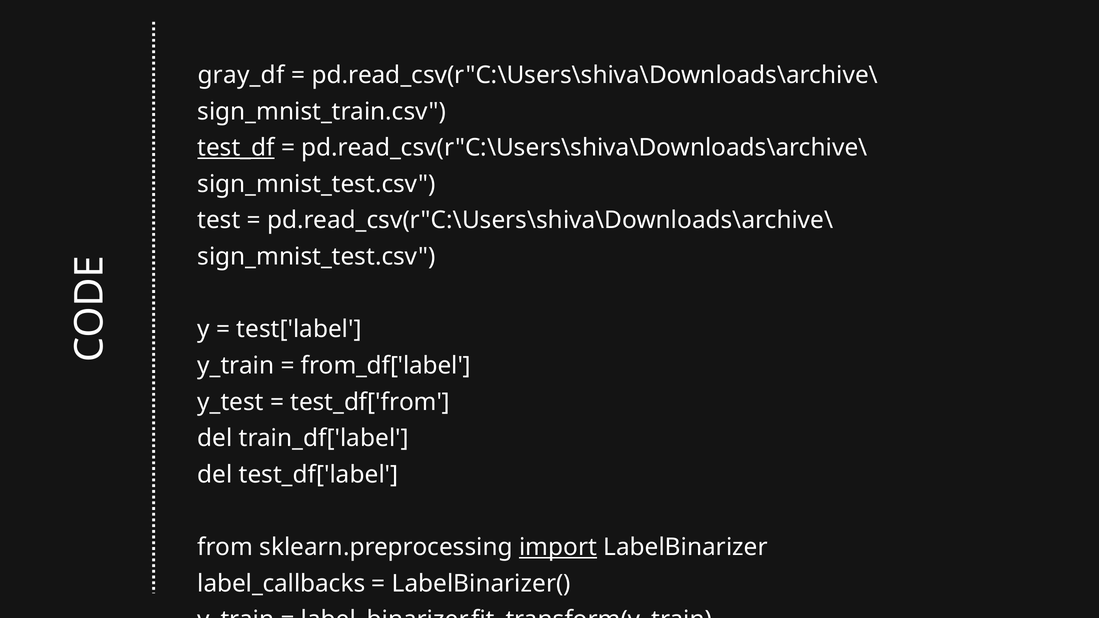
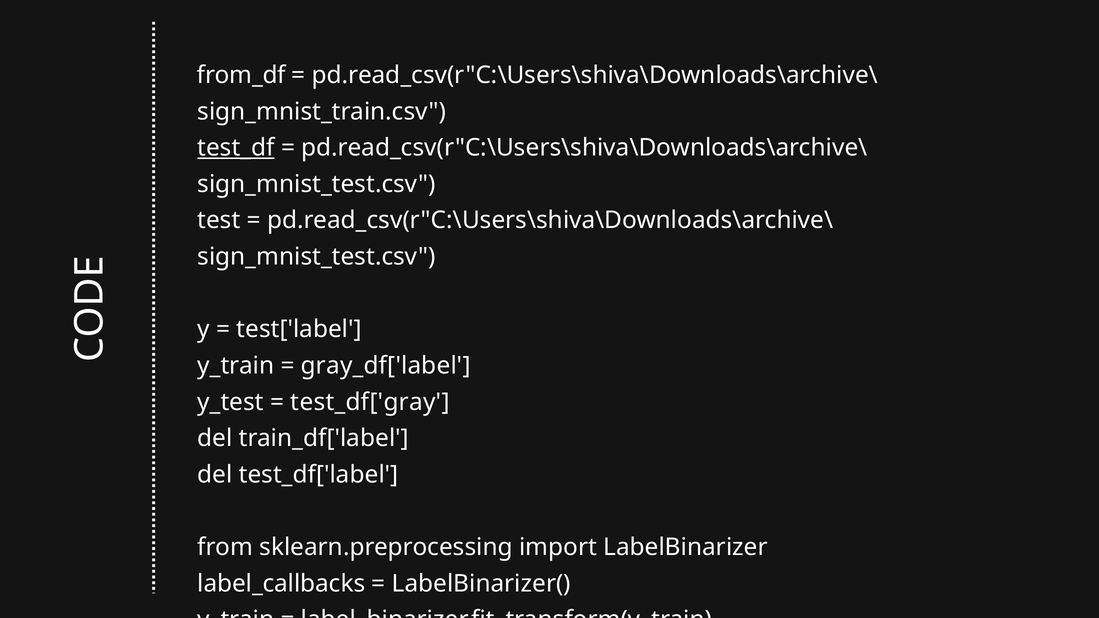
gray_df: gray_df -> from_df (241, 75)
from_df['label: from_df['label -> gray_df['label (386, 366)
test_df['from: test_df['from -> test_df['gray (370, 402)
import underline: present -> none (558, 547)
